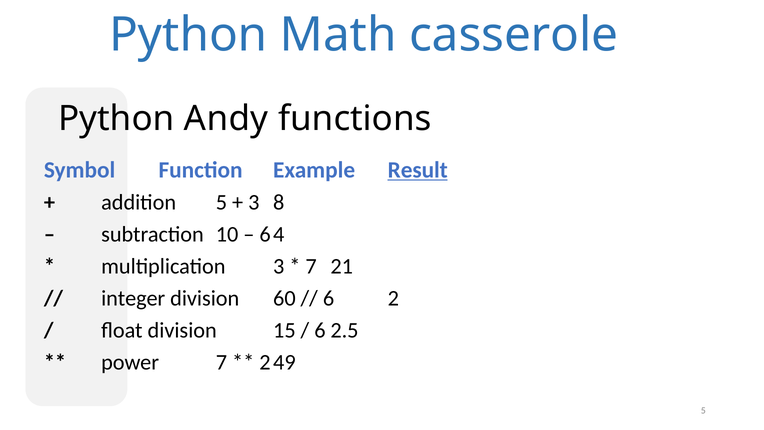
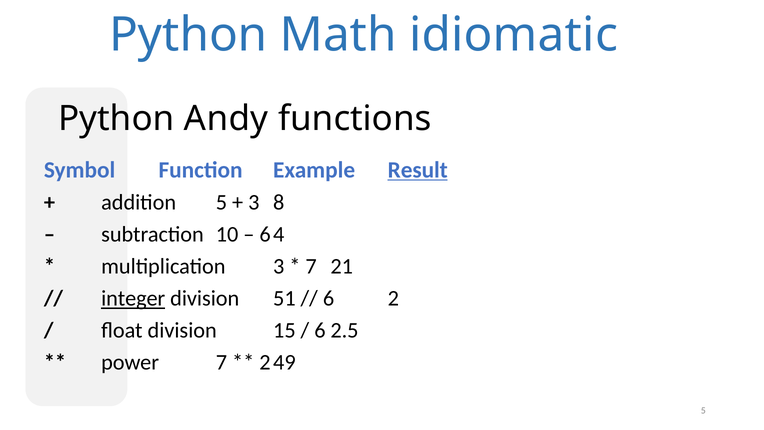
casserole: casserole -> idiomatic (514, 35)
integer underline: none -> present (133, 298)
60: 60 -> 51 (284, 298)
